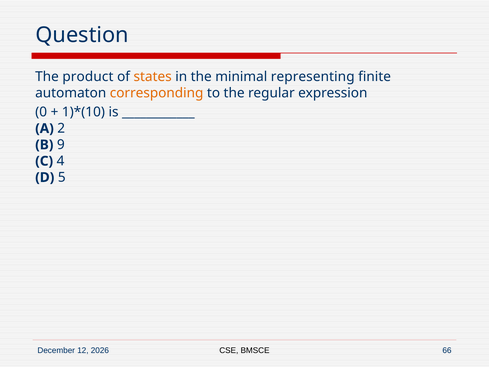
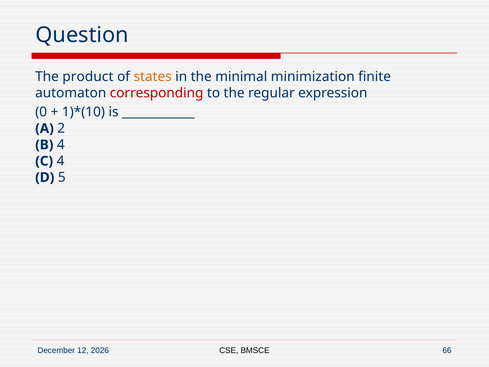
representing: representing -> minimization (313, 77)
corresponding colour: orange -> red (157, 93)
B 9: 9 -> 4 (61, 145)
